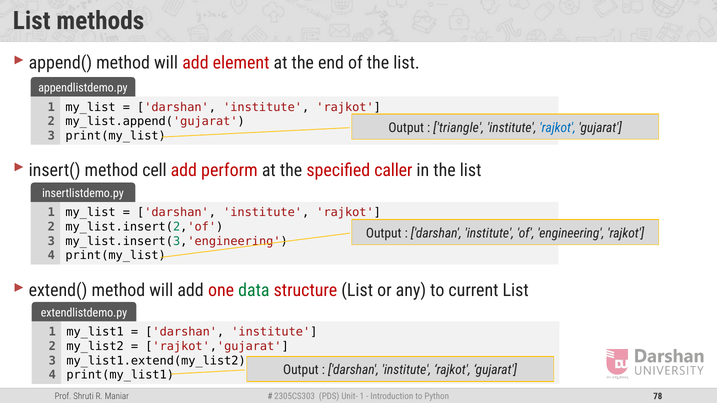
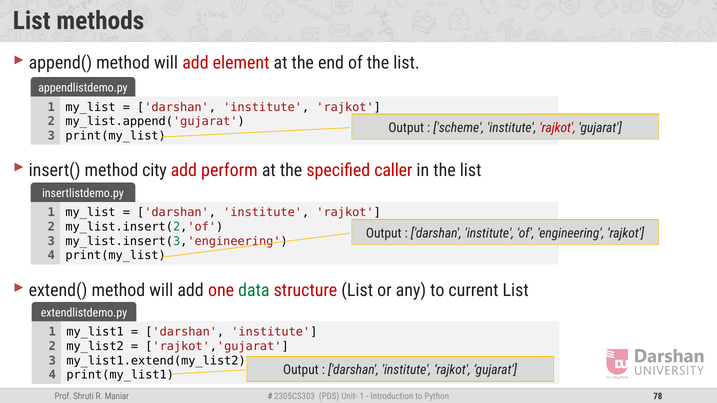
triangle: triangle -> scheme (459, 128)
rajkot colour: blue -> red (558, 128)
cell: cell -> city (154, 170)
